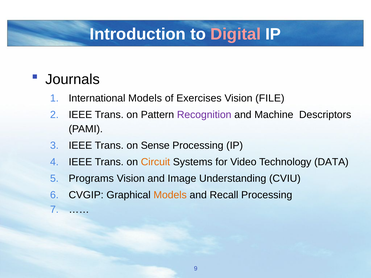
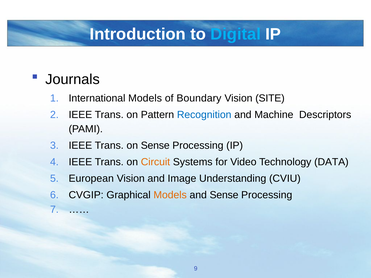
Digital colour: pink -> light blue (236, 34)
Exercises: Exercises -> Boundary (199, 98)
FILE: FILE -> SITE (270, 98)
Recognition colour: purple -> blue (204, 115)
Programs: Programs -> European (91, 179)
and Recall: Recall -> Sense (224, 195)
